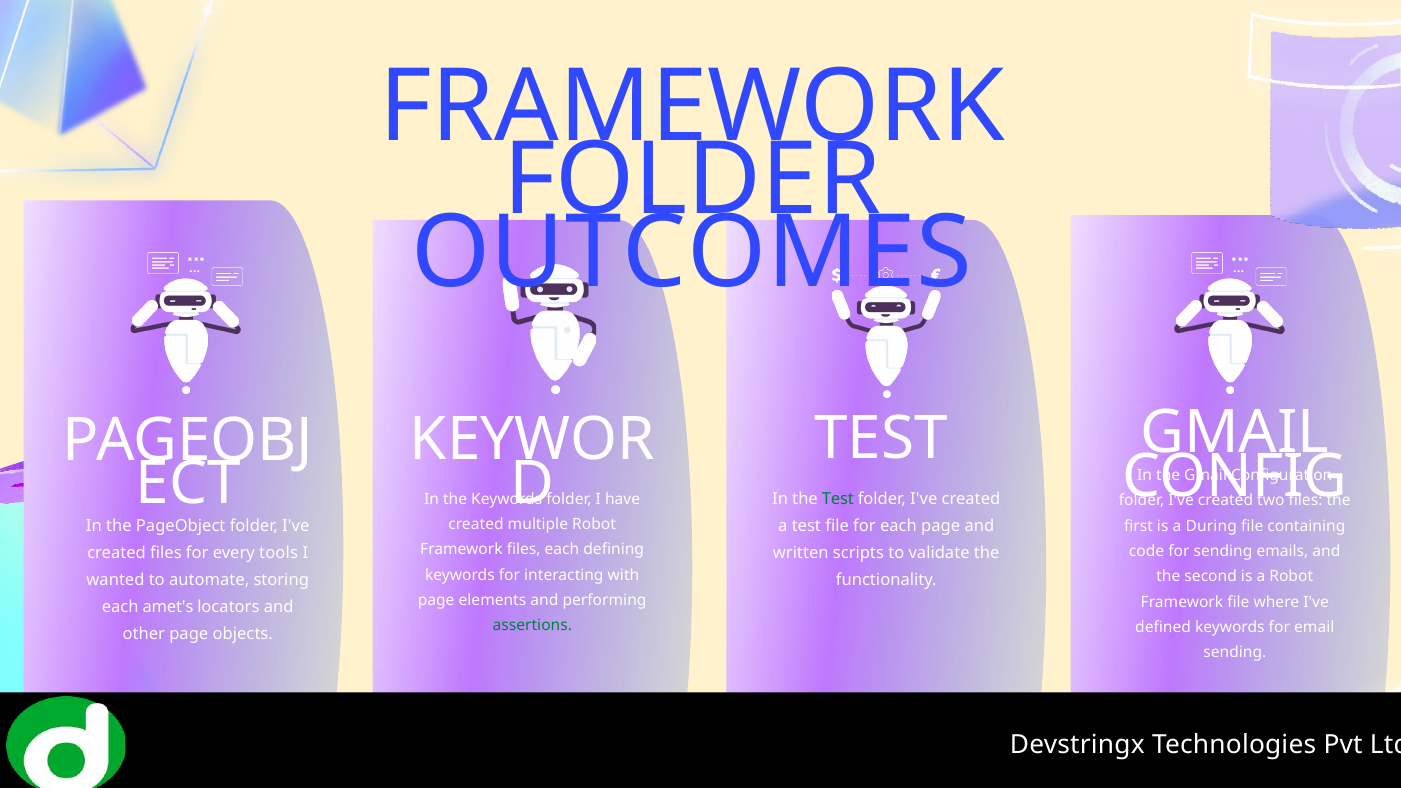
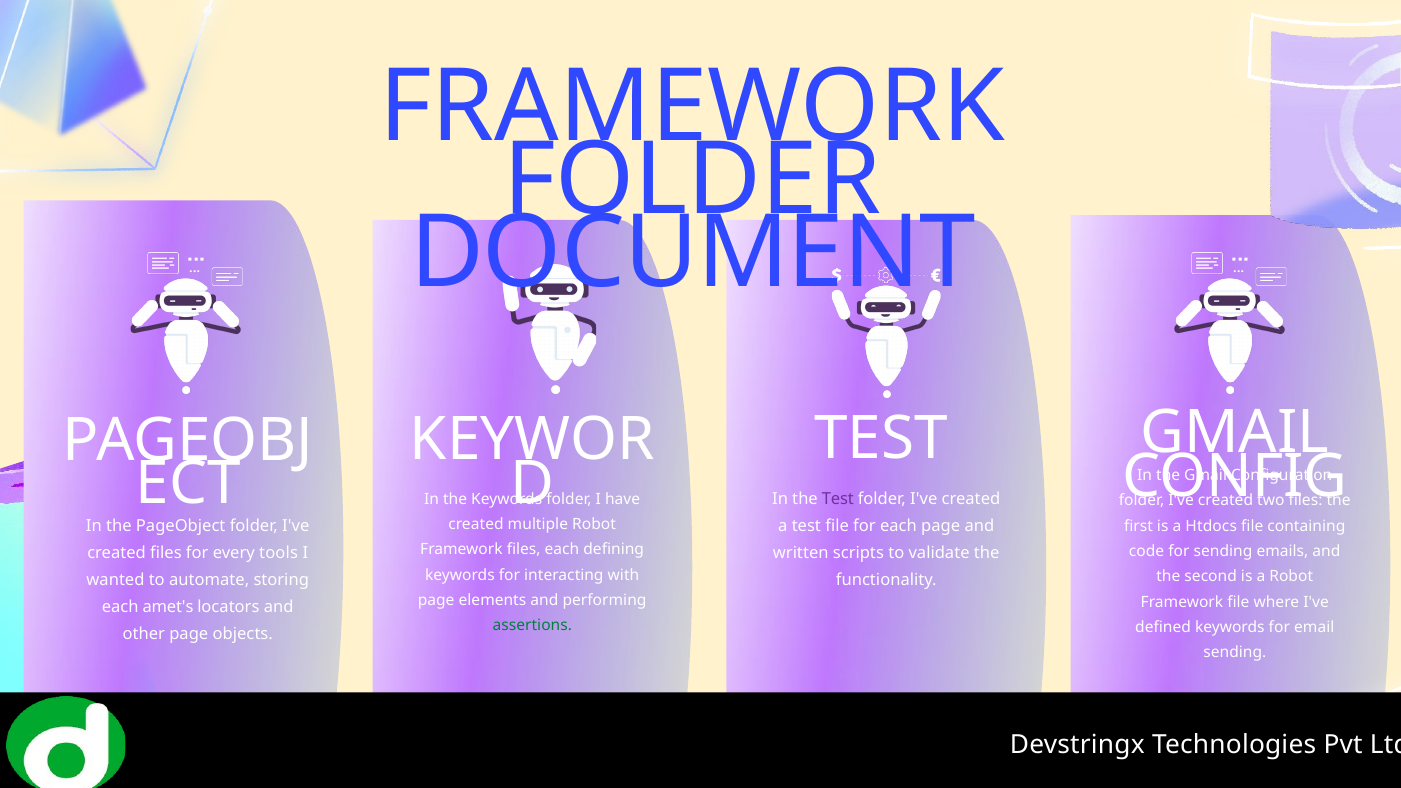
OUTCOMES: OUTCOMES -> DOCUMENT (693, 253)
Test colour: green -> purple (838, 499)
During: During -> Htdocs (1211, 526)
